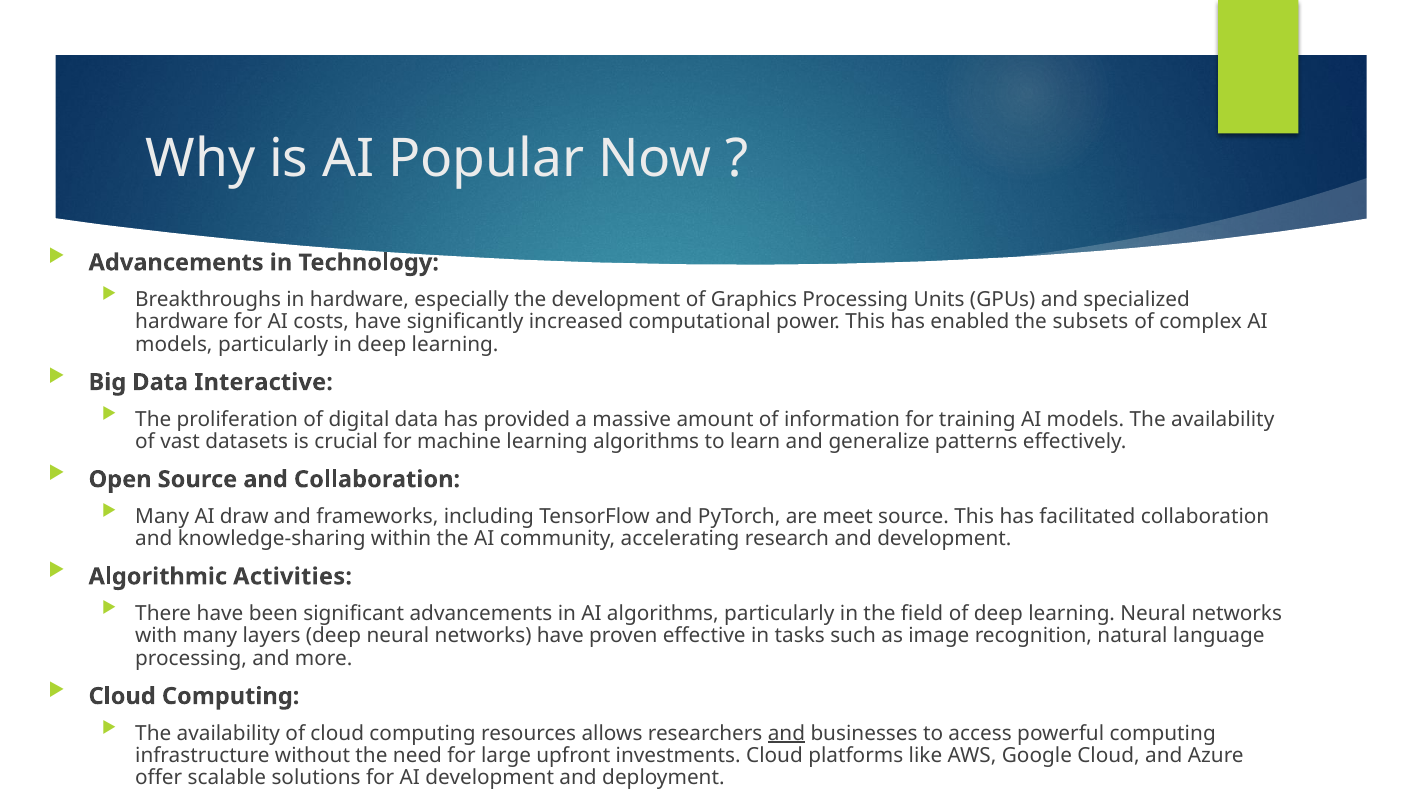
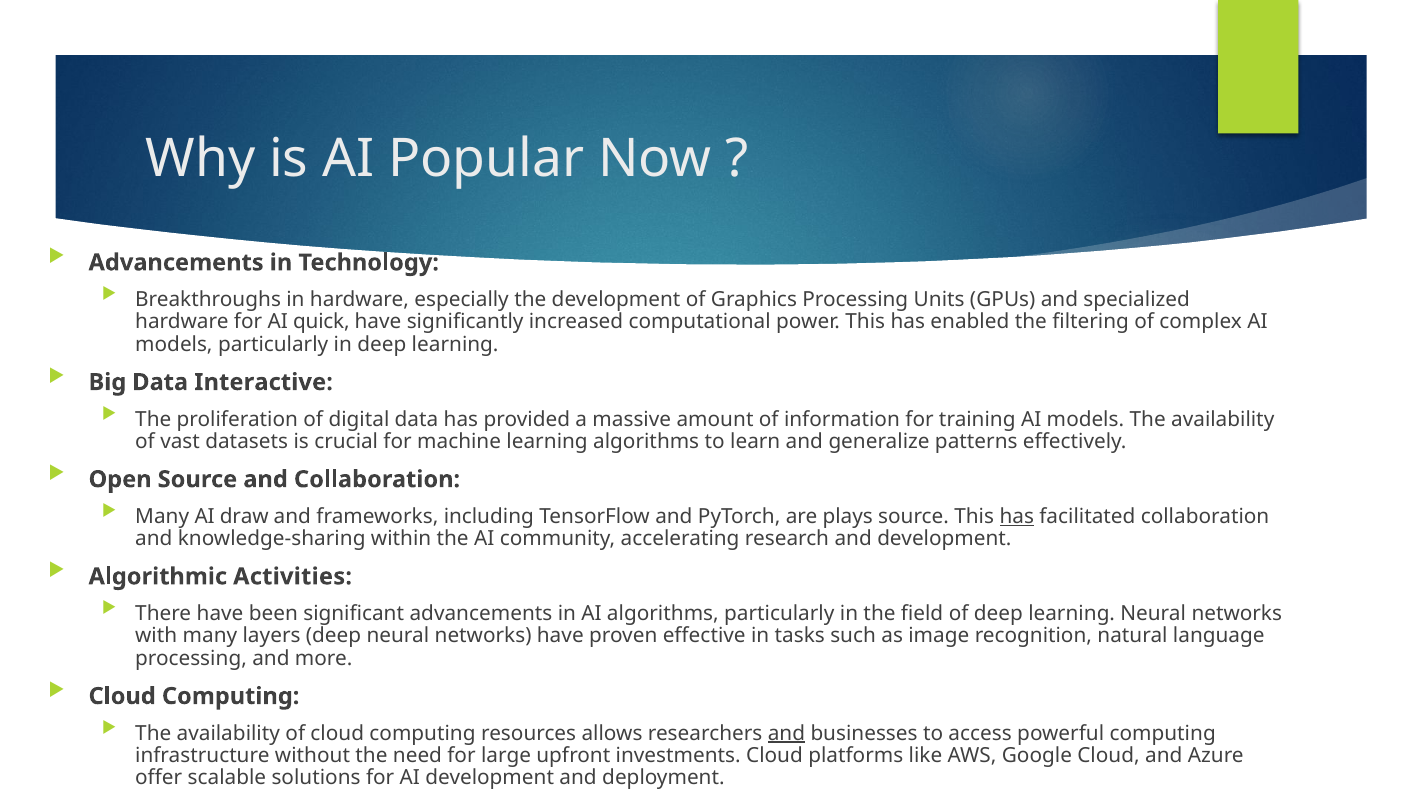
costs: costs -> quick (321, 322)
subsets: subsets -> filtering (1091, 322)
meet: meet -> plays (848, 516)
has underline: none -> present (1017, 516)
